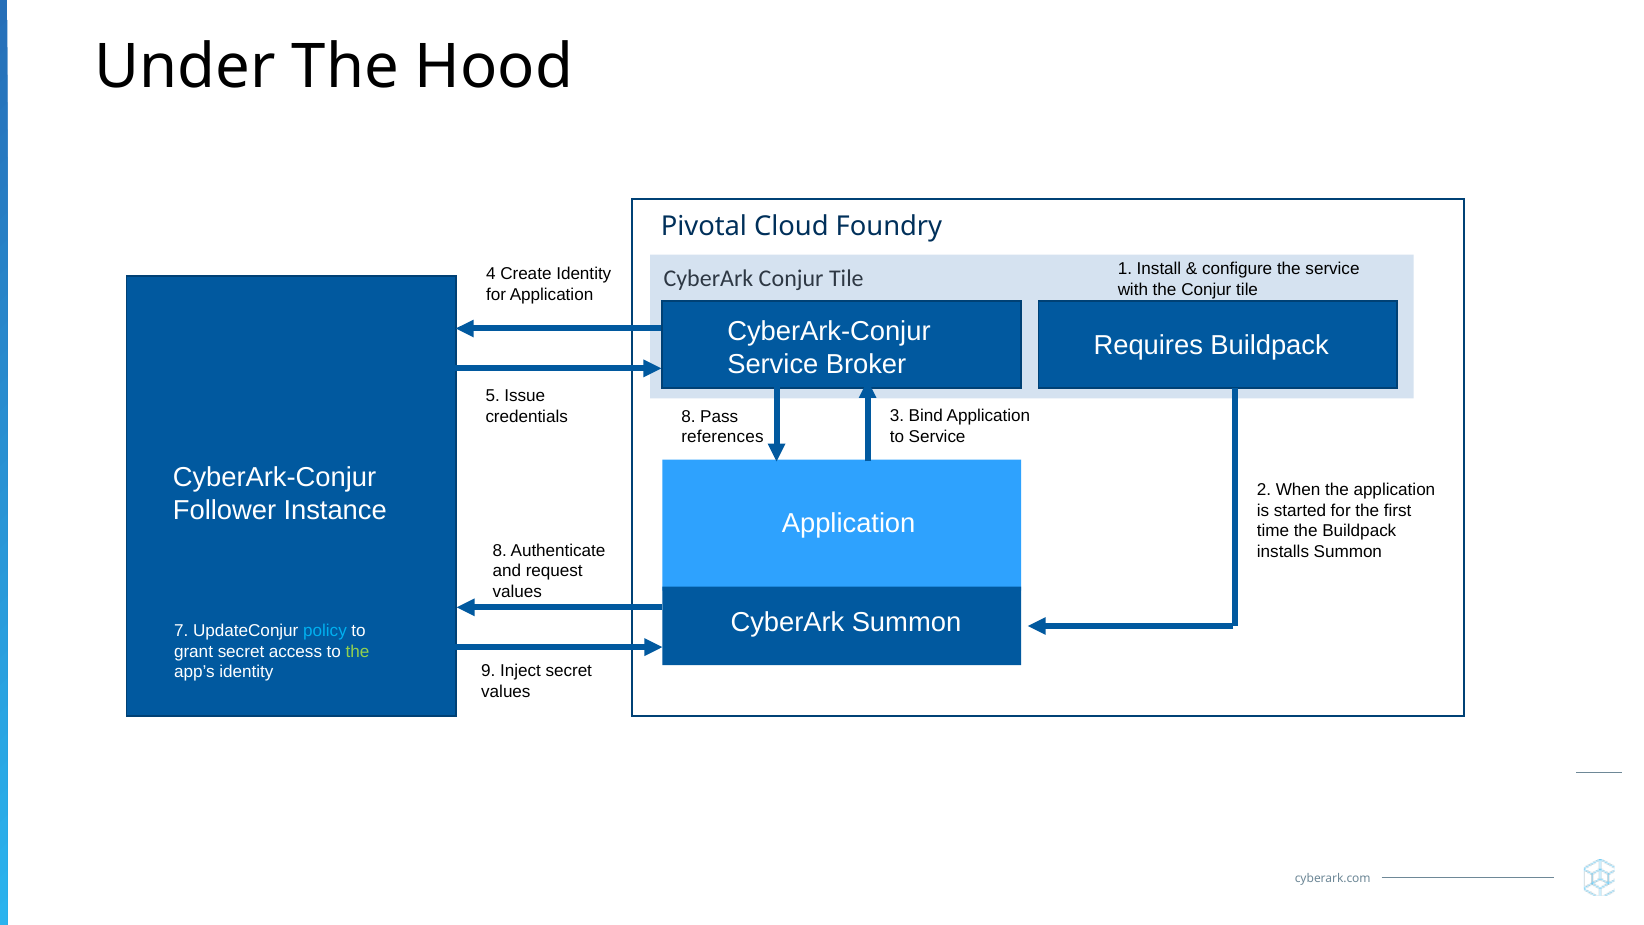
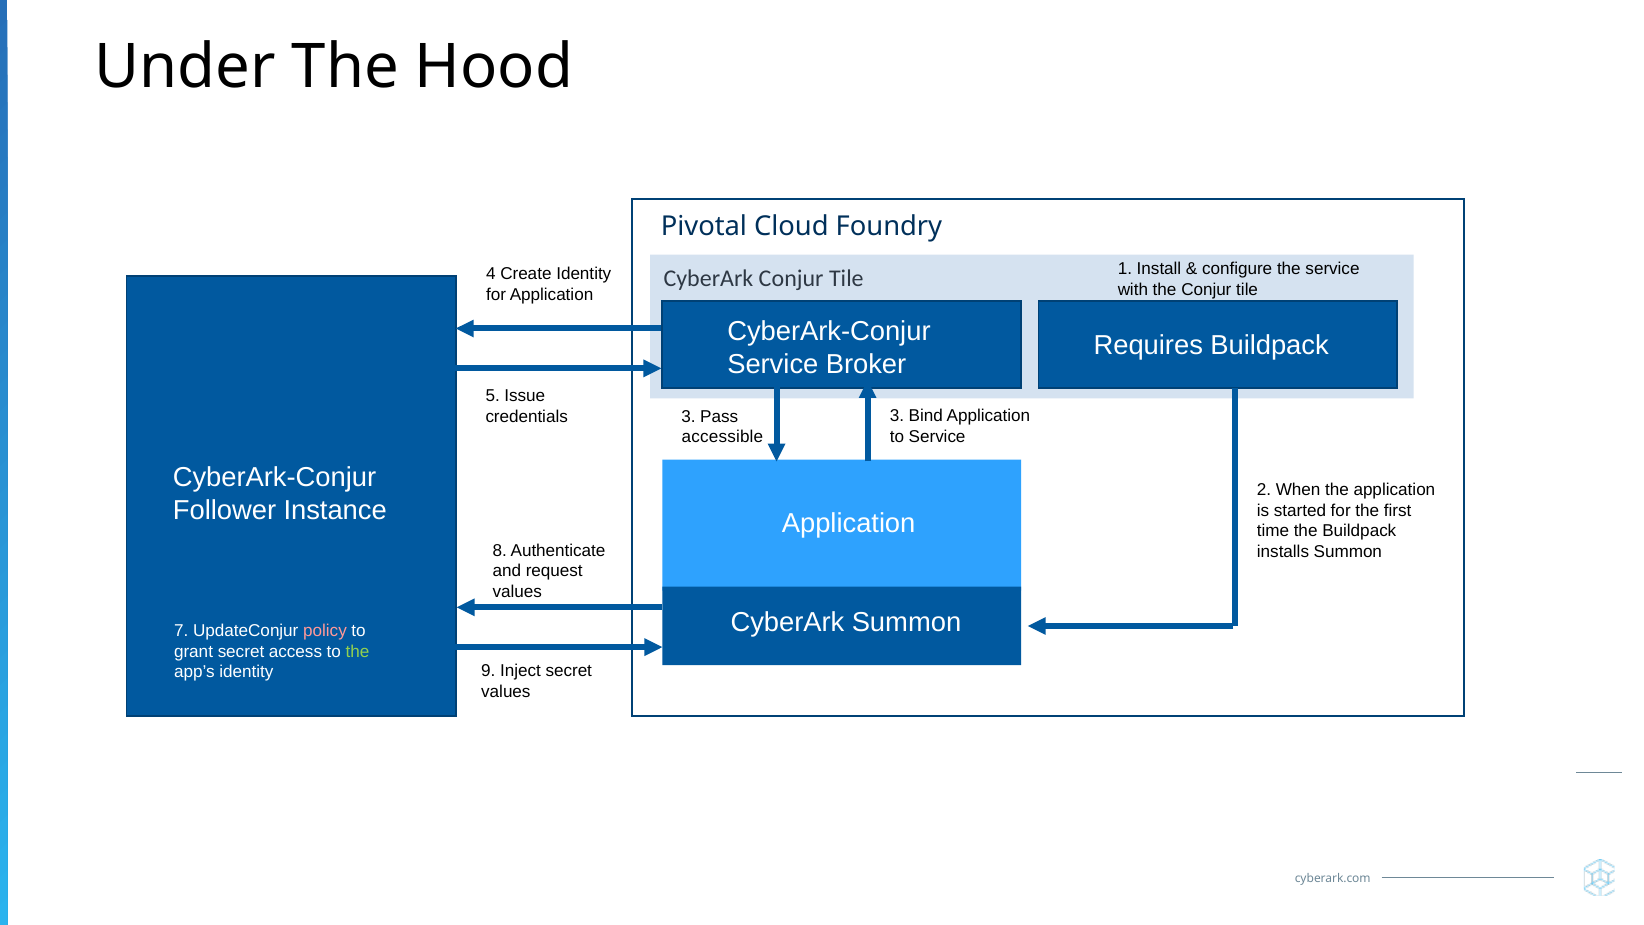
credentials 8: 8 -> 3 (688, 416)
references: references -> accessible (722, 437)
policy colour: light blue -> pink (325, 631)
